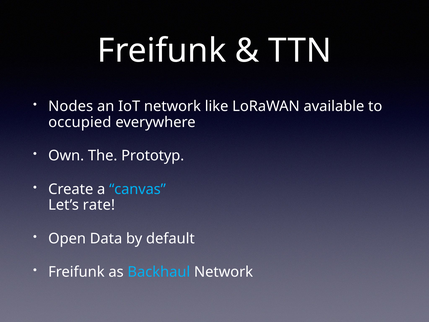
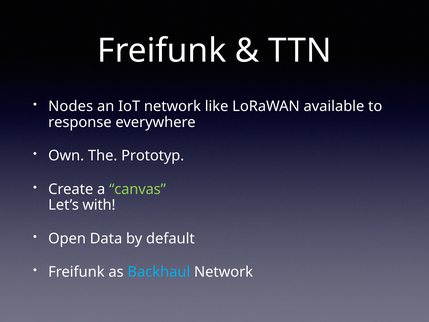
occupied: occupied -> response (80, 122)
canvas colour: light blue -> light green (138, 189)
rate: rate -> with (99, 205)
